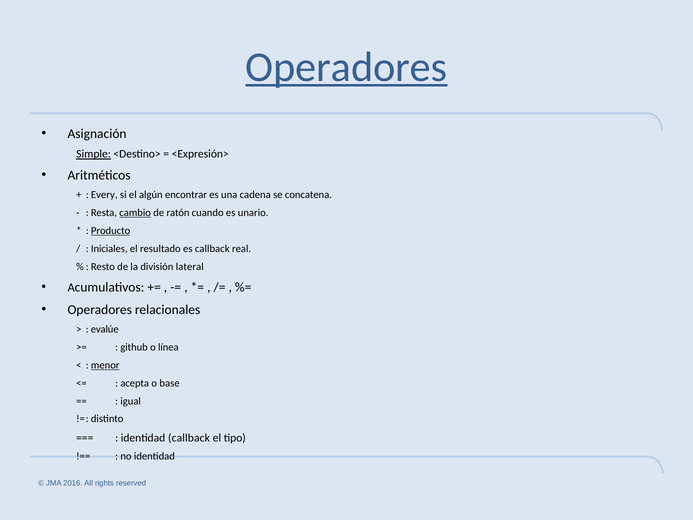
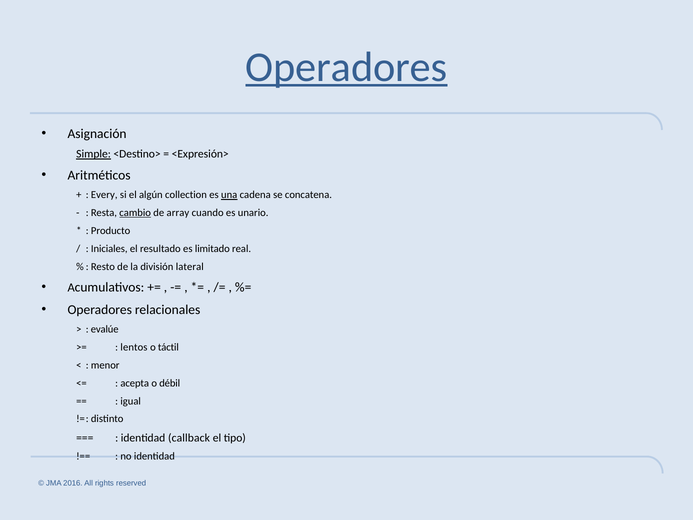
encontrar: encontrar -> collection (186, 195)
una underline: none -> present (229, 195)
ratón: ratón -> array (178, 213)
Producto underline: present -> none (111, 231)
es callback: callback -> limitado (212, 249)
github: github -> lentos (134, 347)
línea: línea -> táctil (168, 347)
menor underline: present -> none (105, 365)
base: base -> débil (170, 383)
